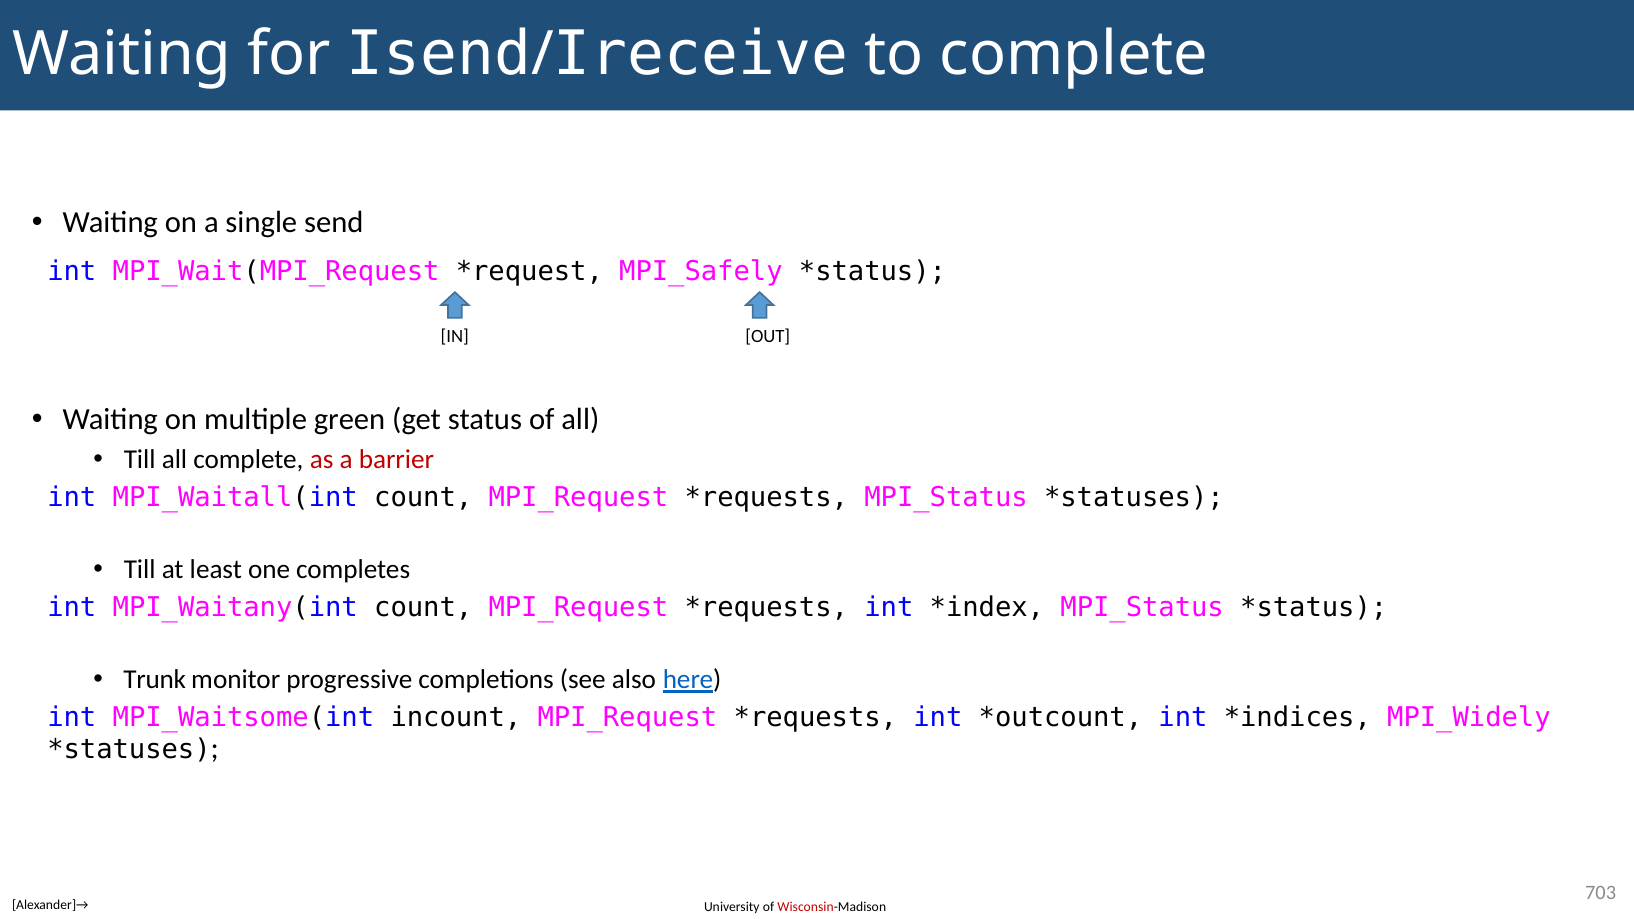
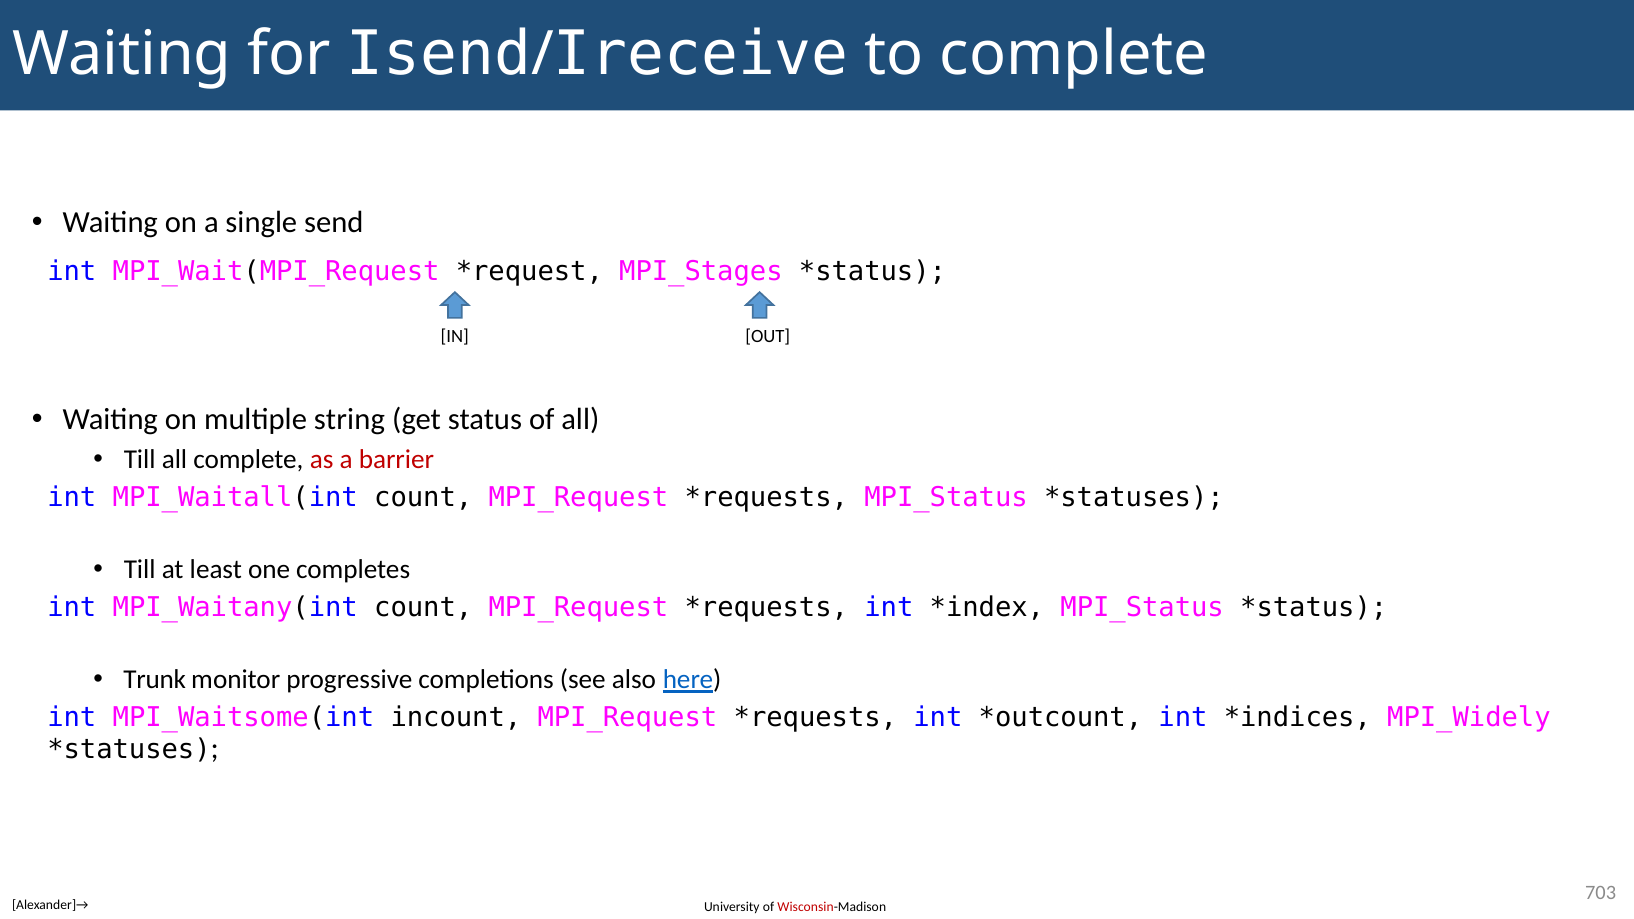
MPI_Safely: MPI_Safely -> MPI_Stages (701, 271)
green: green -> string (349, 420)
